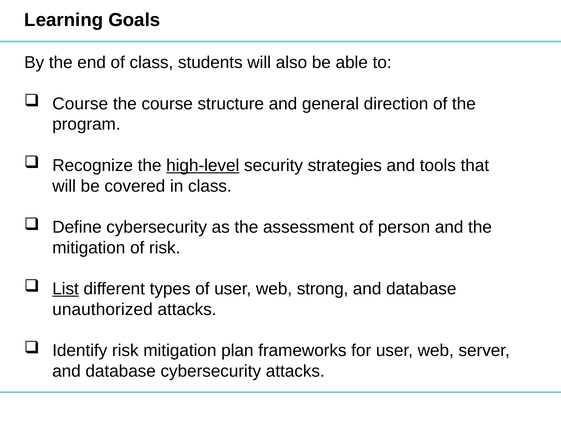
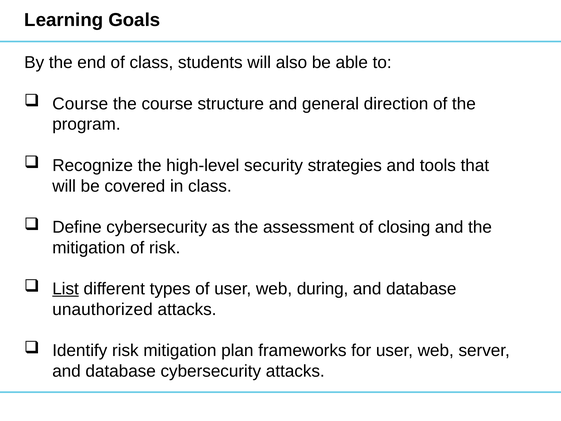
high-level underline: present -> none (203, 165)
person: person -> closing (404, 227)
strong: strong -> during (323, 289)
